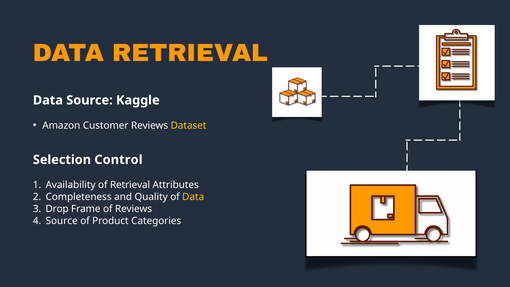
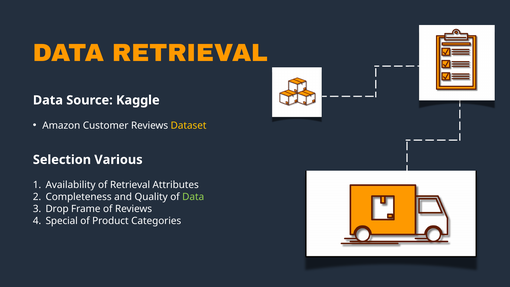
Control: Control -> Various (118, 160)
Data colour: yellow -> light green (193, 197)
Source: Source -> Special (62, 221)
